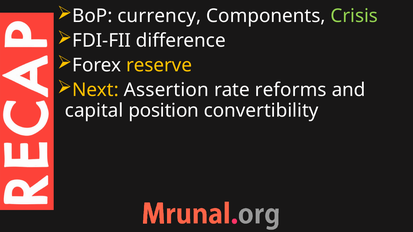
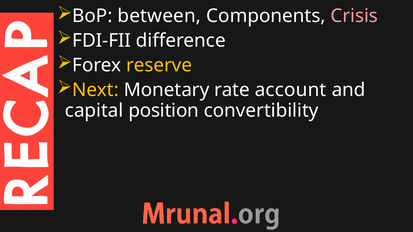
currency: currency -> between (159, 16)
Crisis colour: light green -> pink (354, 16)
Assertion: Assertion -> Monetary (167, 90)
reforms: reforms -> account (291, 90)
